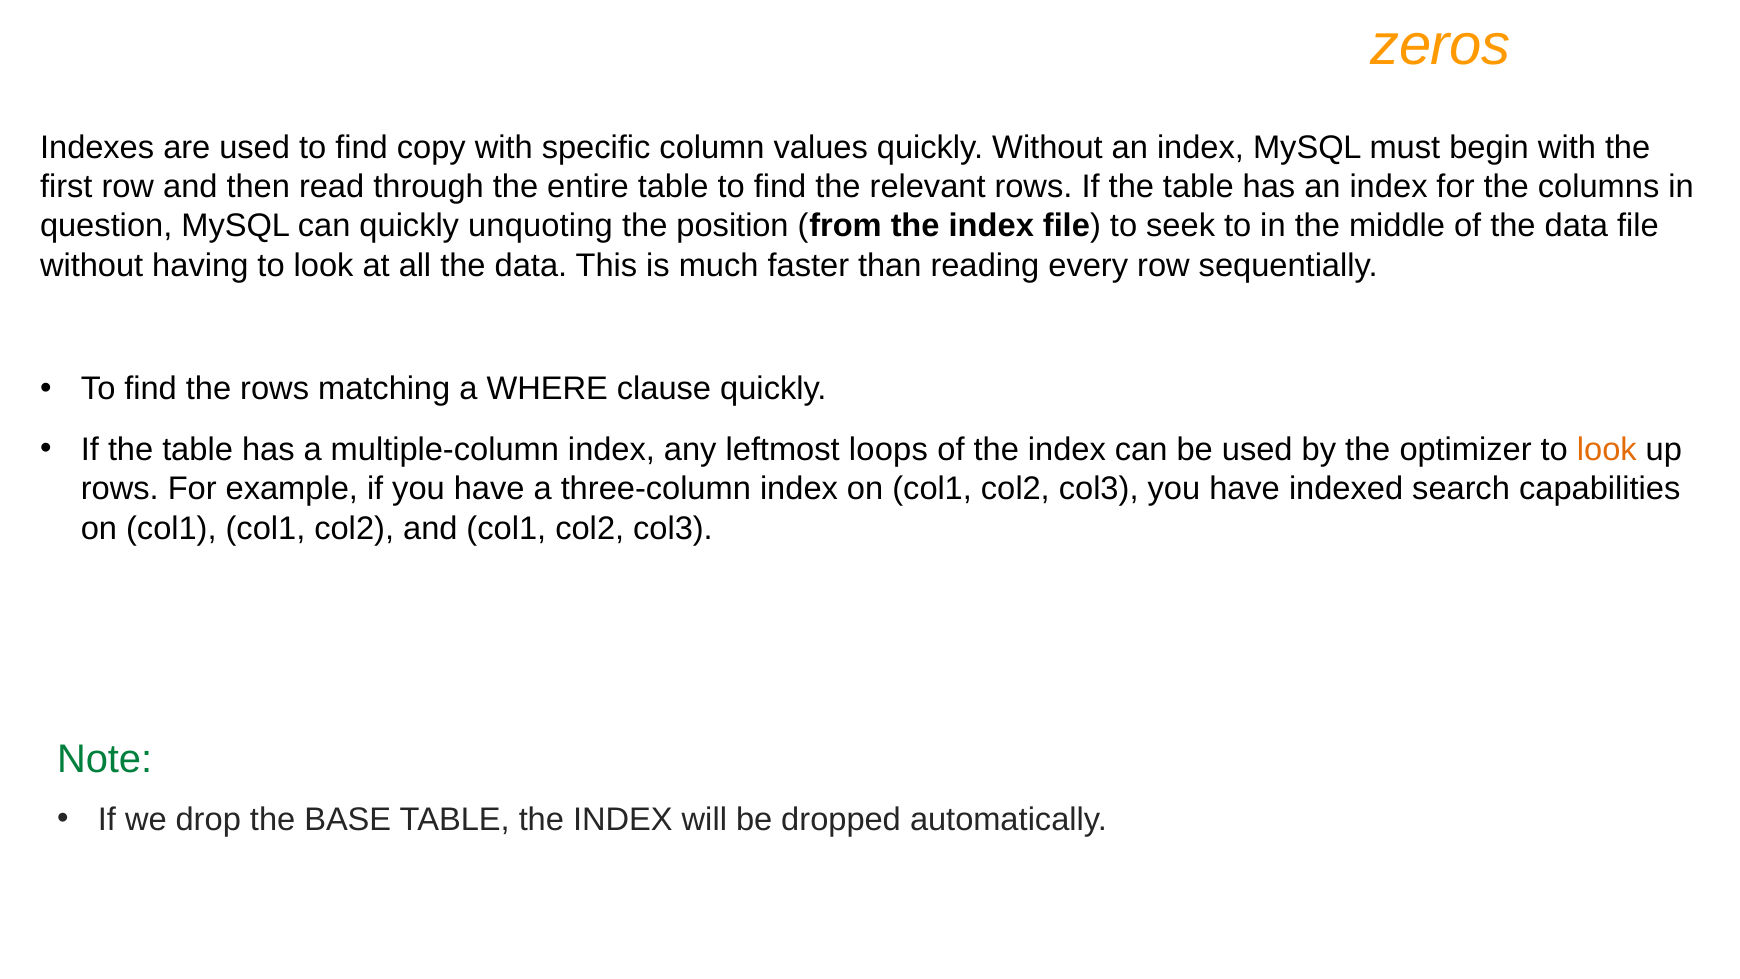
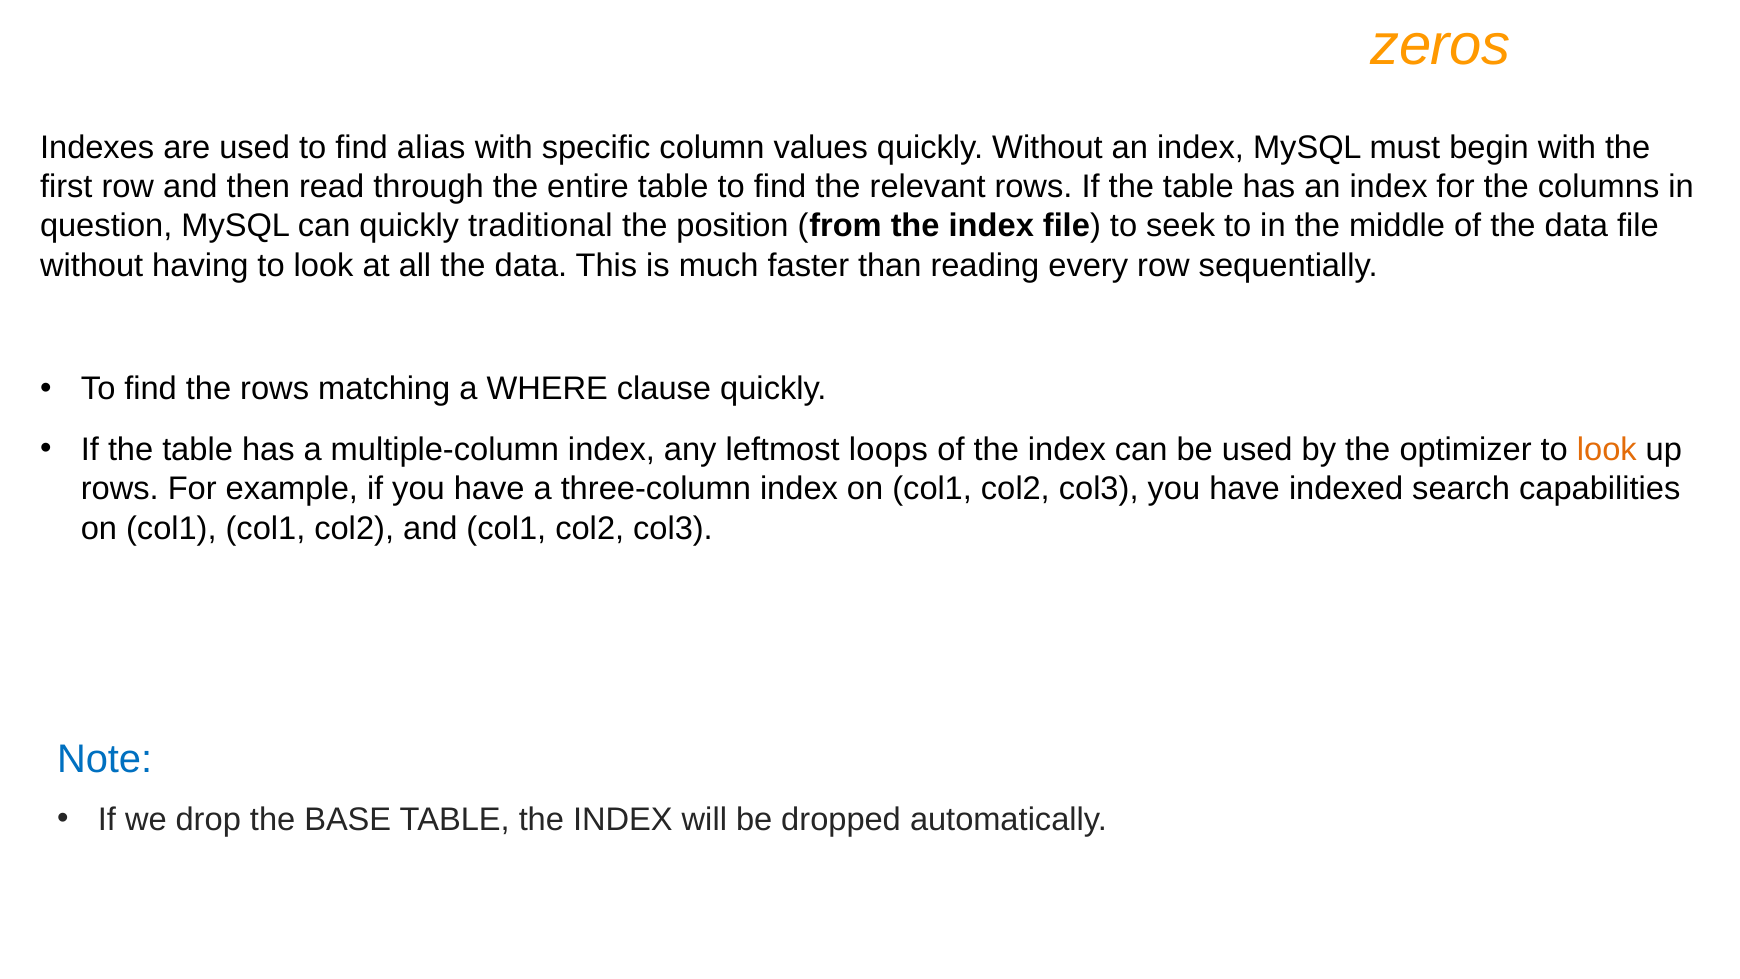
copy: copy -> alias (431, 148)
unquoting: unquoting -> traditional (540, 226)
Note colour: green -> blue (105, 759)
